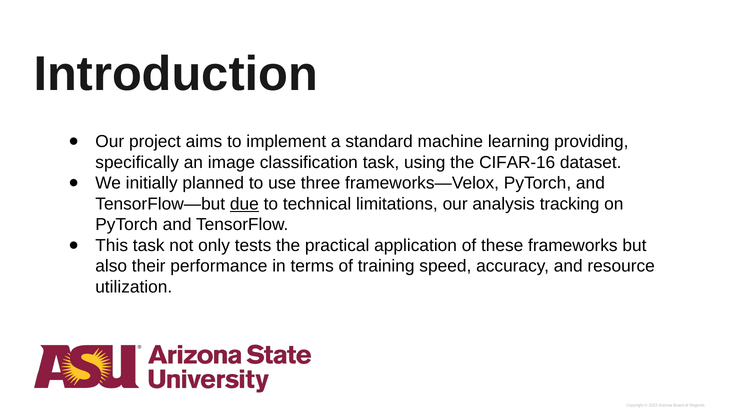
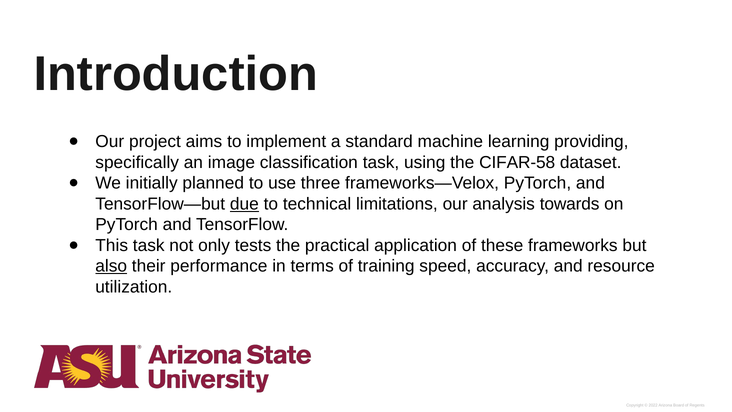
CIFAR-16: CIFAR-16 -> CIFAR-58 (517, 162)
tracking: tracking -> towards (570, 204)
also underline: none -> present (111, 266)
